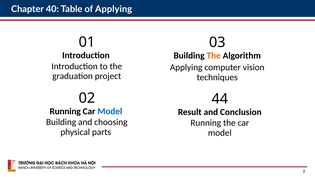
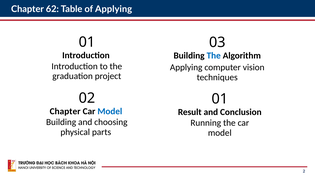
40: 40 -> 62 (52, 9)
The colour: orange -> blue (214, 56)
02 44: 44 -> 01 (220, 99)
Running: Running -> Chapter (65, 111)
